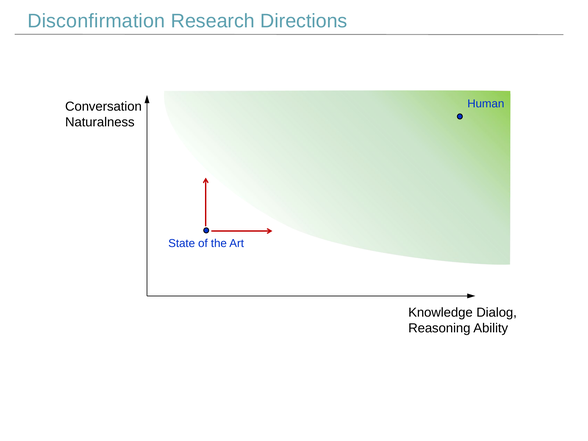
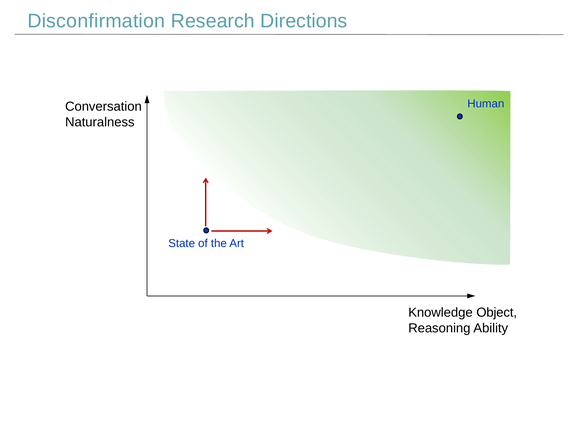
Dialog: Dialog -> Object (497, 312)
